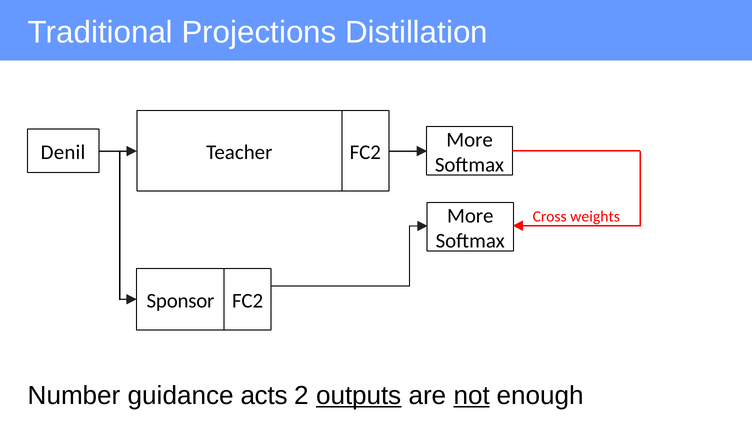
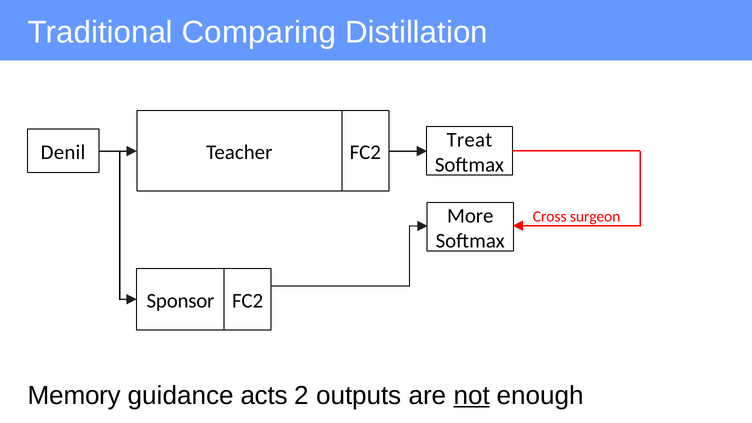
Projections: Projections -> Comparing (259, 32)
More: More -> Treat (469, 140)
weights: weights -> surgeon (595, 217)
Number: Number -> Memory (74, 396)
outputs underline: present -> none (359, 396)
